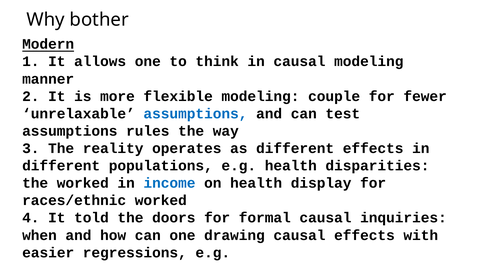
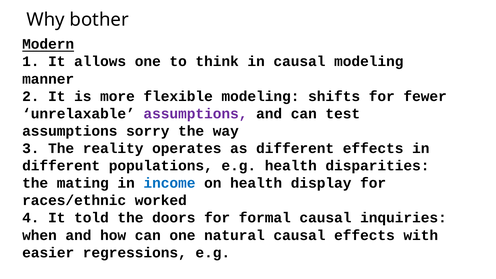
couple: couple -> shifts (334, 96)
assumptions colour: blue -> purple (195, 114)
rules: rules -> sorry (148, 131)
the worked: worked -> mating (83, 183)
drawing: drawing -> natural (234, 235)
